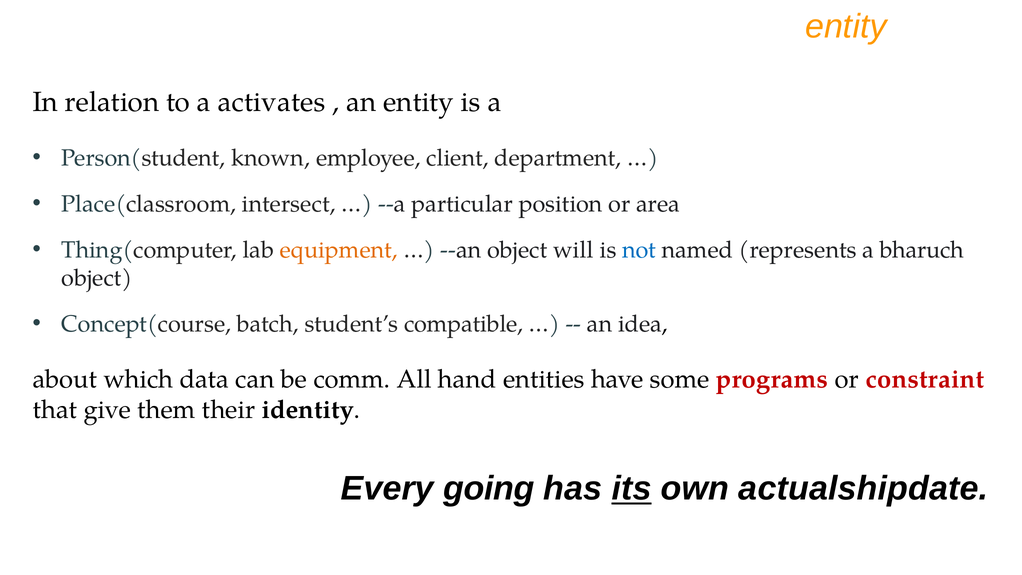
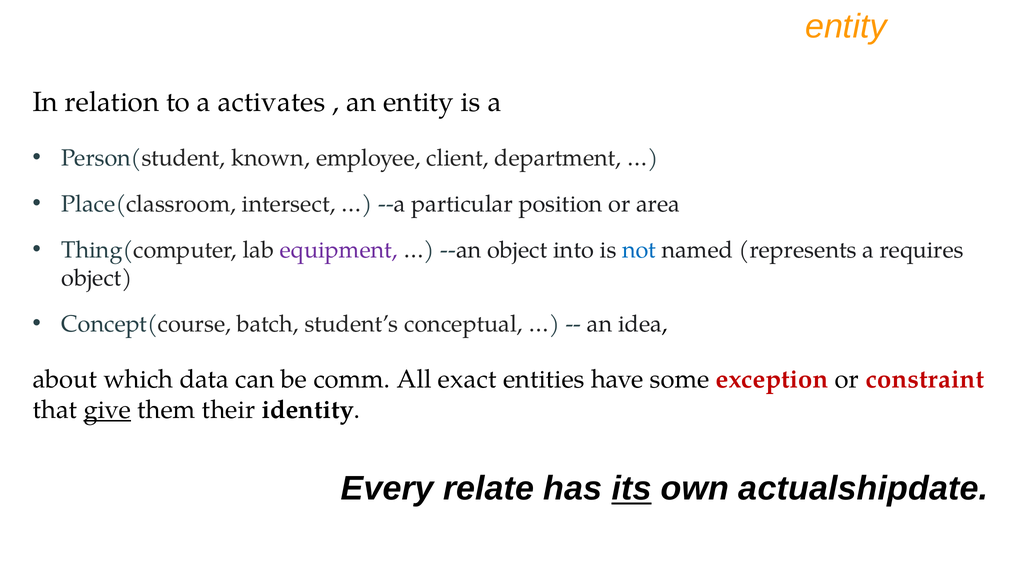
equipment colour: orange -> purple (339, 250)
will: will -> into (574, 250)
bharuch: bharuch -> requires (922, 250)
compatible: compatible -> conceptual (464, 324)
hand: hand -> exact (467, 379)
programs: programs -> exception (772, 379)
give underline: none -> present (107, 410)
going: going -> relate (489, 489)
